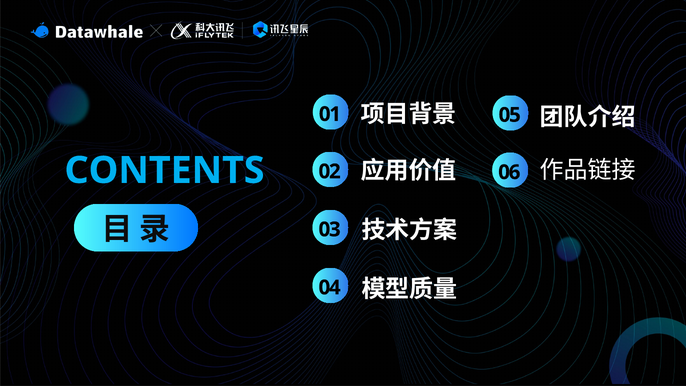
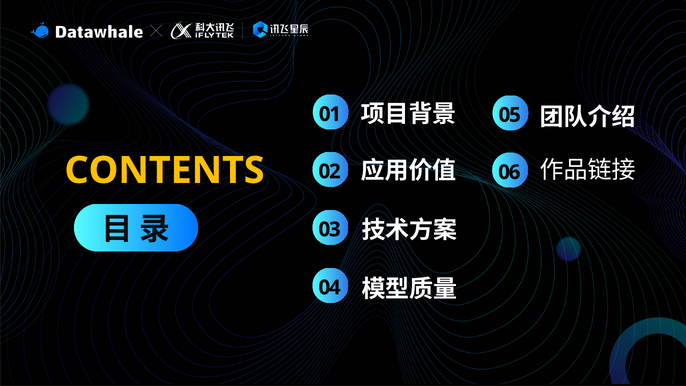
CONTENTS colour: light blue -> yellow (164, 170)
